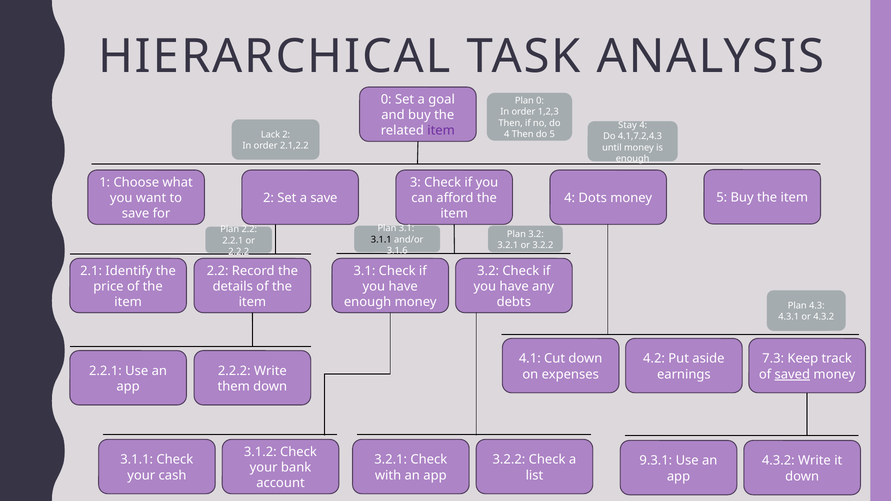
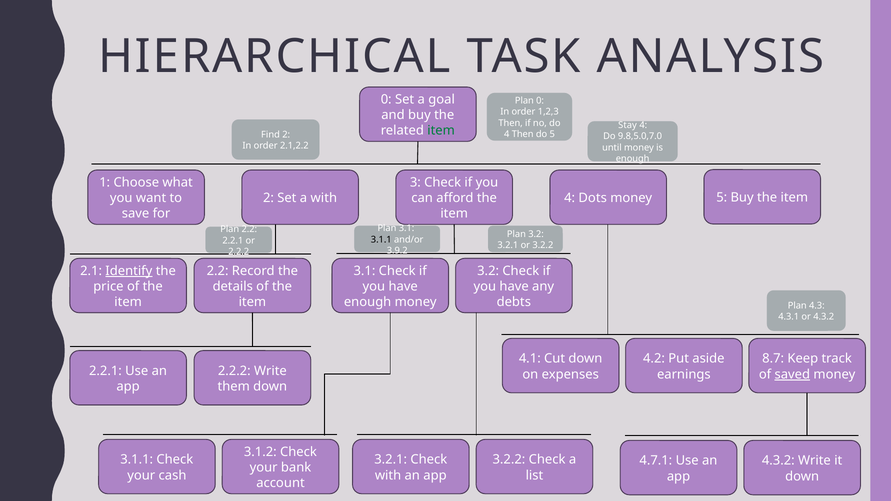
item colour: purple -> green (441, 131)
Lack: Lack -> Find (271, 135)
4.1,7.2,4.3: 4.1,7.2,4.3 -> 9.8,5.0,7.0 (640, 136)
a save: save -> with (324, 198)
3.1.6: 3.1.6 -> 3.9.2 (397, 251)
Identify underline: none -> present (129, 271)
7.3: 7.3 -> 8.7 (773, 359)
9.3.1: 9.3.1 -> 4.7.1 (656, 461)
